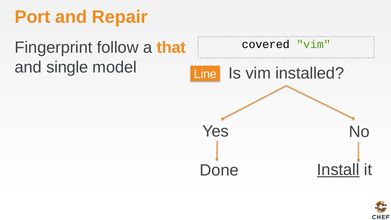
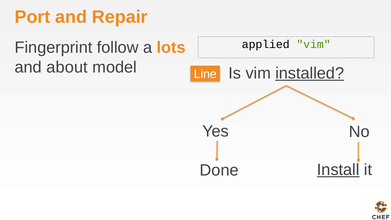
that: that -> lots (171, 48)
covered: covered -> applied (266, 44)
single: single -> about (67, 67)
installed underline: none -> present (310, 73)
